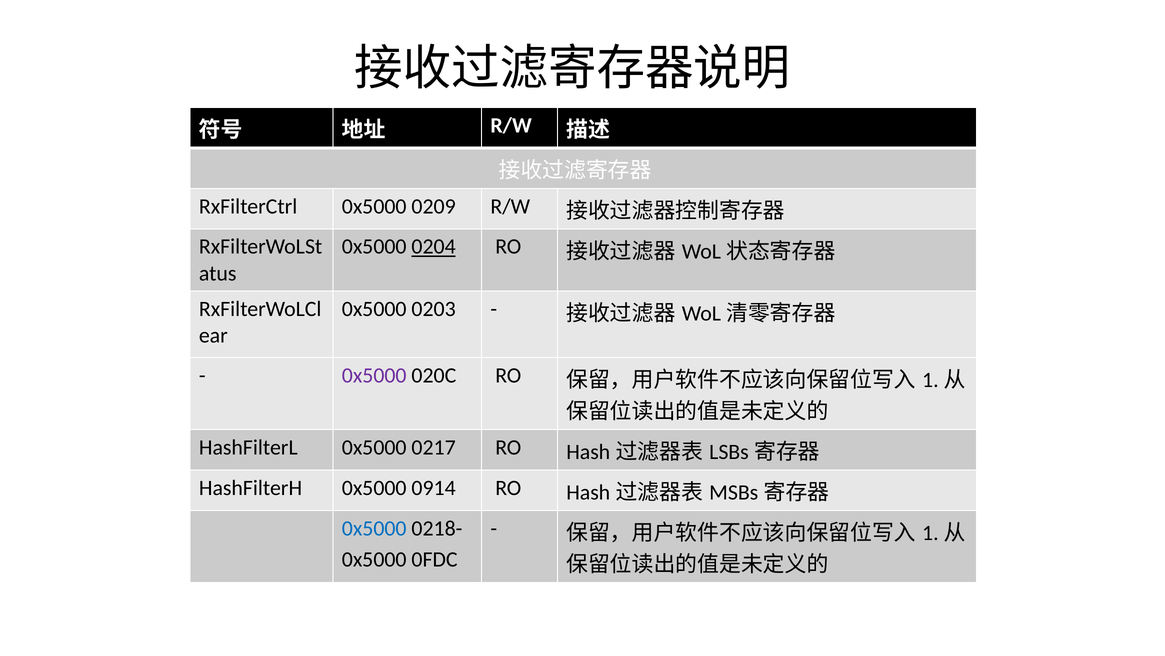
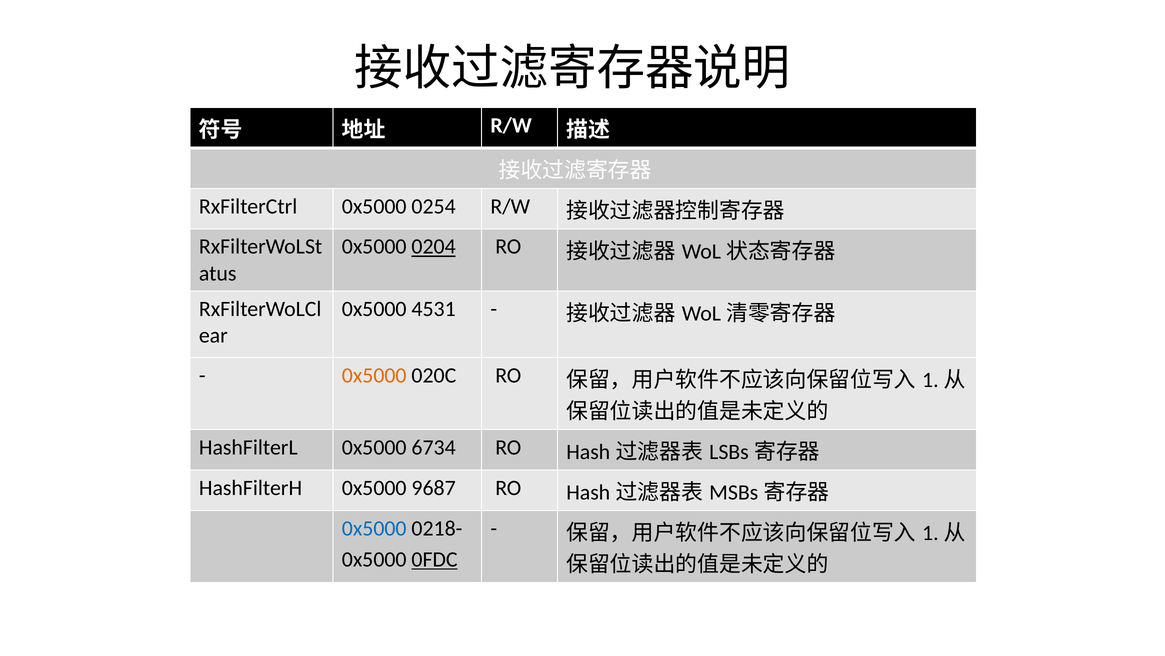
0209: 0209 -> 0254 (434, 206)
0203: 0203 -> 4531 (434, 309)
0x5000 colour: purple -> orange (374, 375)
0217: 0217 -> 6734 (434, 447)
0914: 0914 -> 9687 (434, 488)
0FDC underline: none -> present (435, 559)
